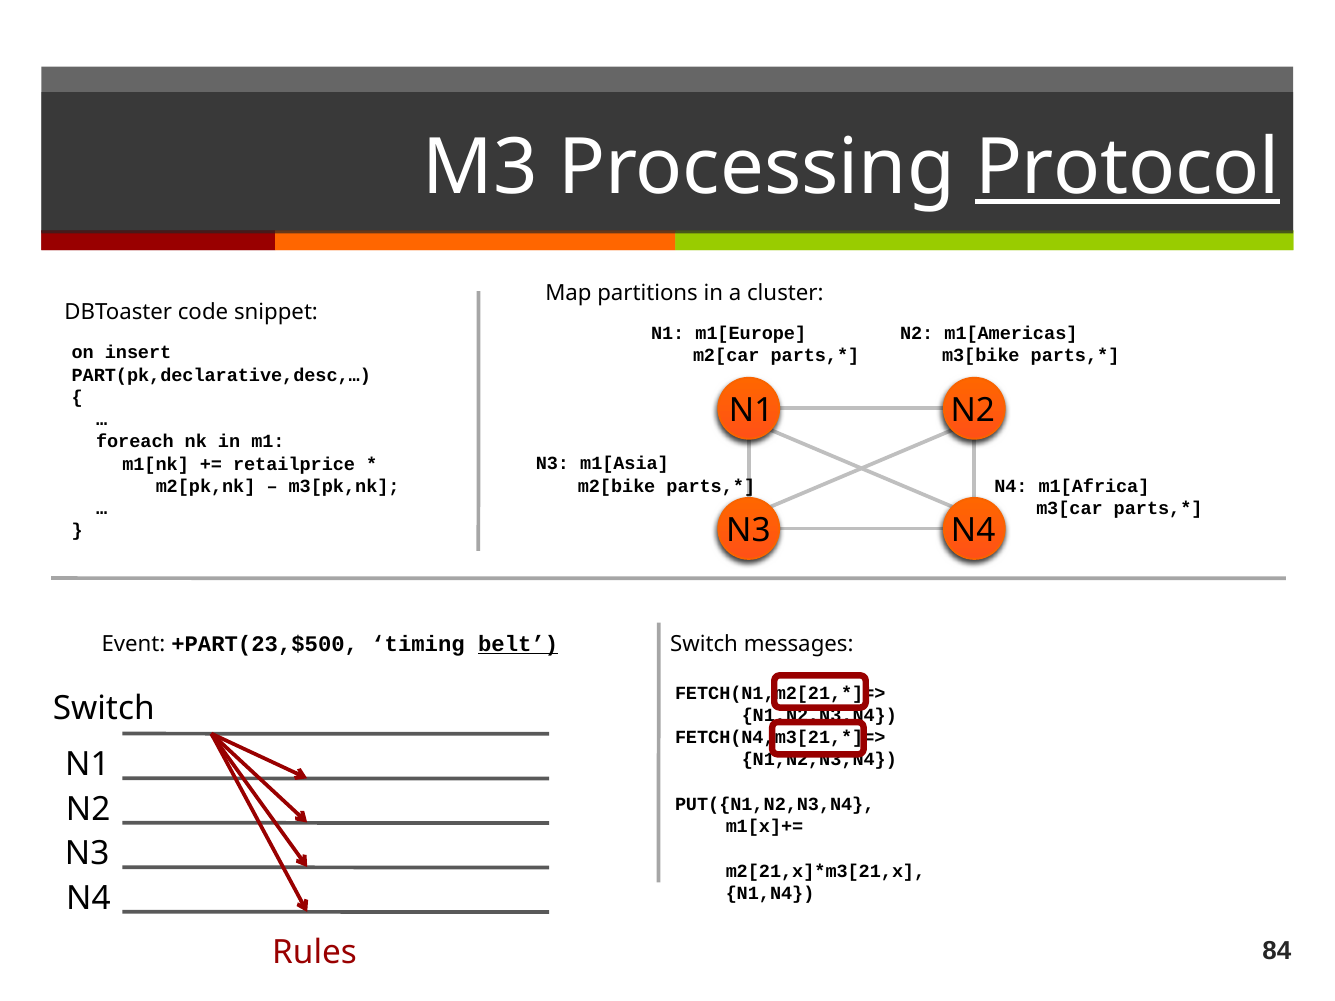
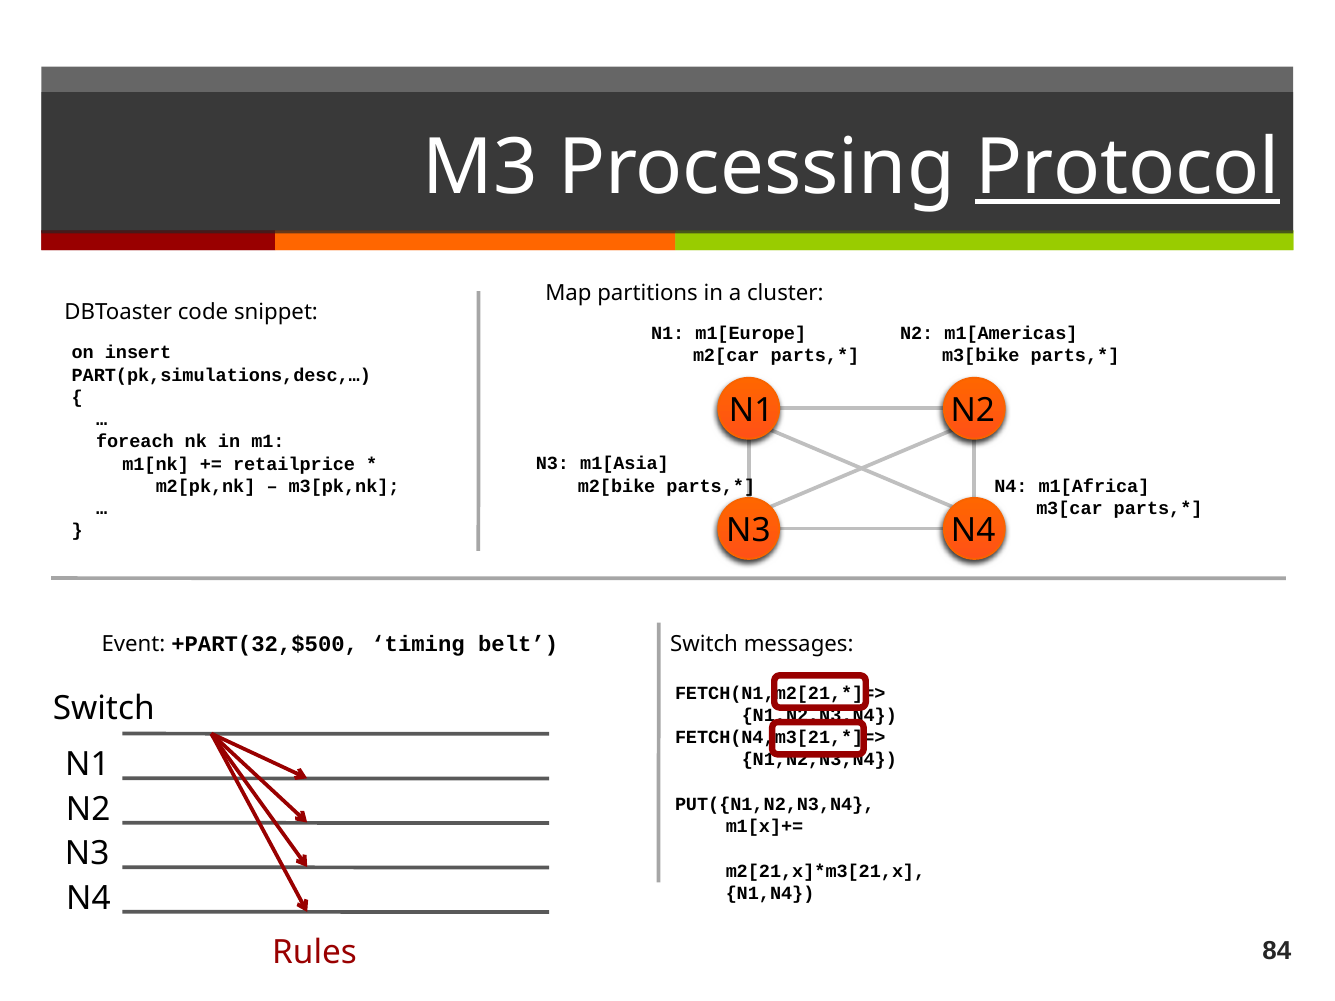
PART(pk,declarative,desc,…: PART(pk,declarative,desc,… -> PART(pk,simulations,desc,… (221, 375)
+PART(23,$500: +PART(23,$500 -> +PART(32,$500 (265, 644)
belt underline: present -> none (518, 644)
